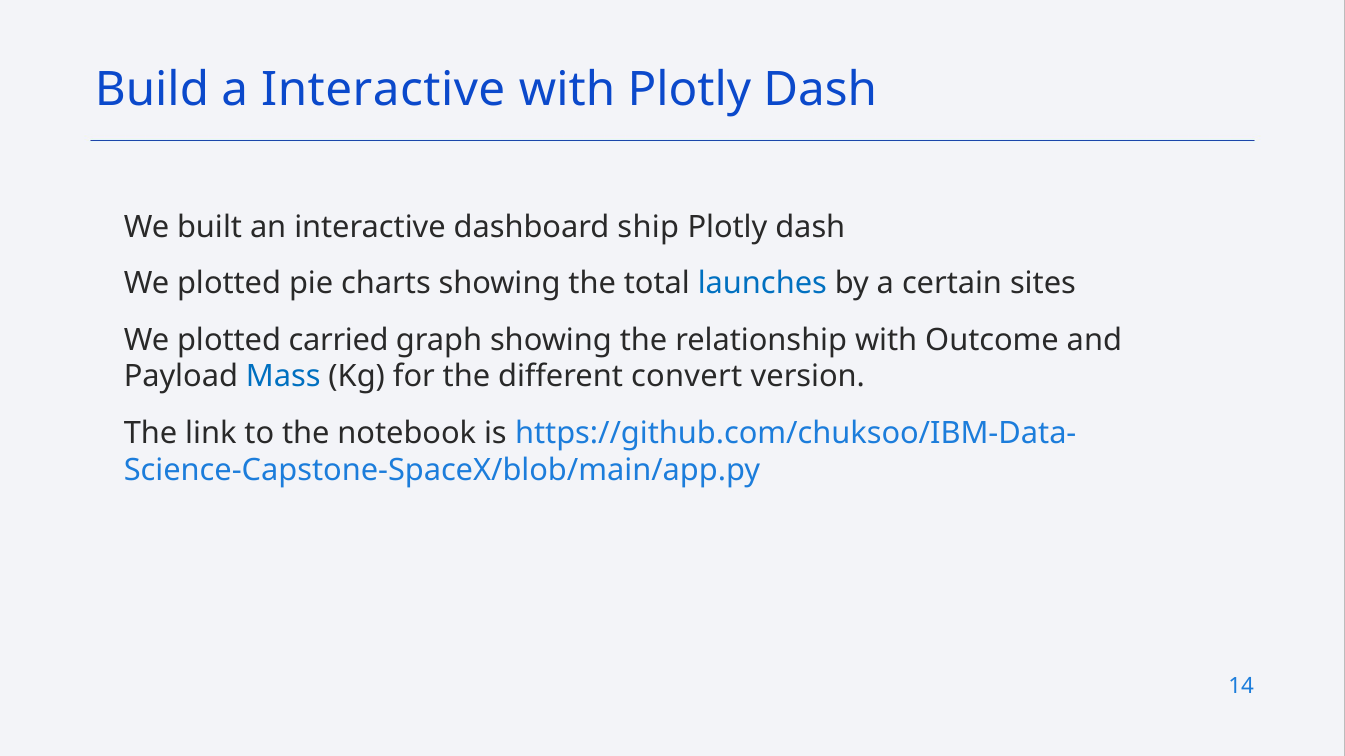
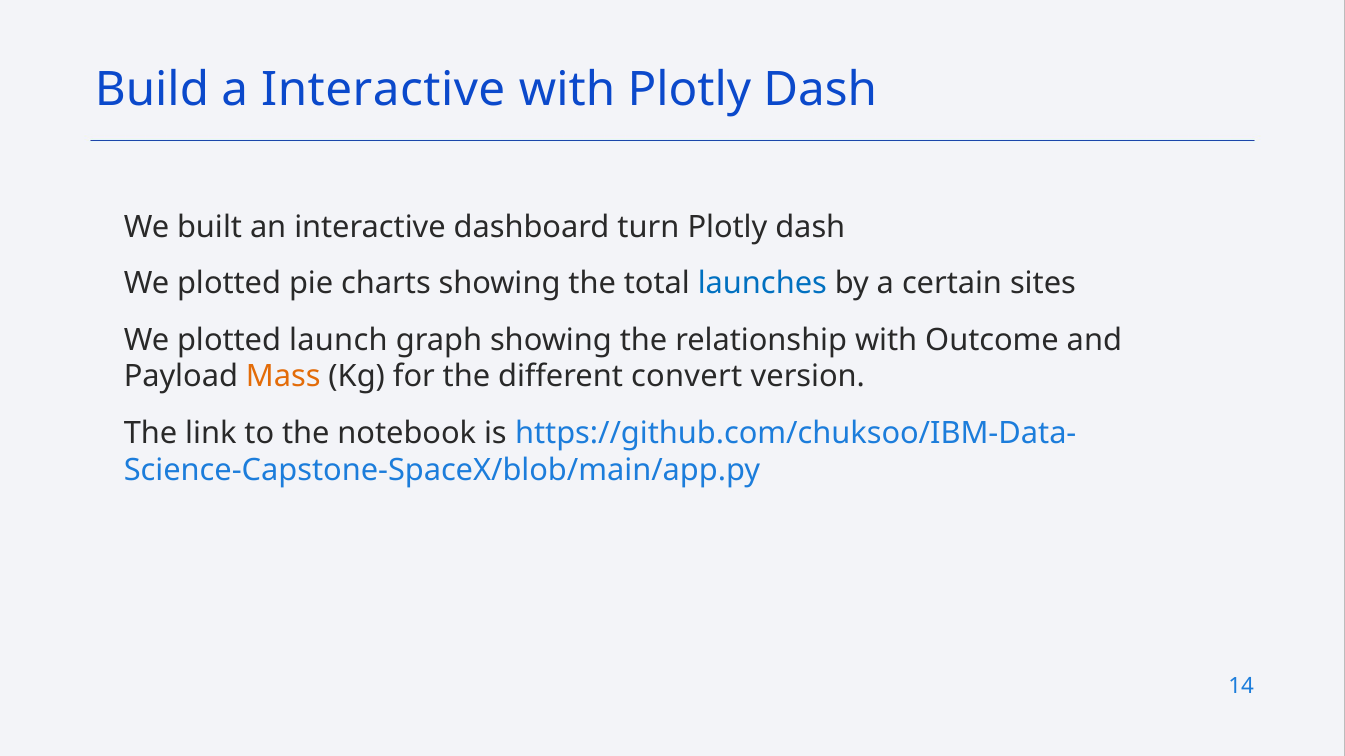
ship: ship -> turn (648, 227)
carried: carried -> launch (338, 340)
Mass colour: blue -> orange (283, 377)
